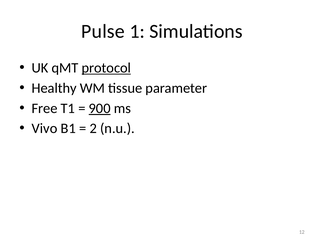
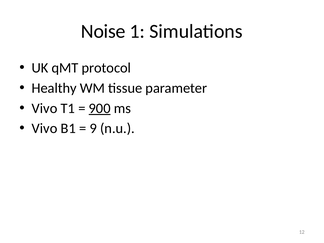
Pulse: Pulse -> Noise (103, 31)
protocol underline: present -> none (106, 68)
Free: Free -> Vivo (44, 108)
2: 2 -> 9 (93, 128)
